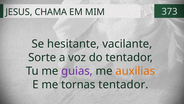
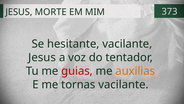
CHAMA: CHAMA -> MORTE (51, 12)
Sorte: Sorte -> Jesus (42, 57)
guias colour: purple -> red (77, 71)
tornas tentador: tentador -> vacilante (123, 84)
